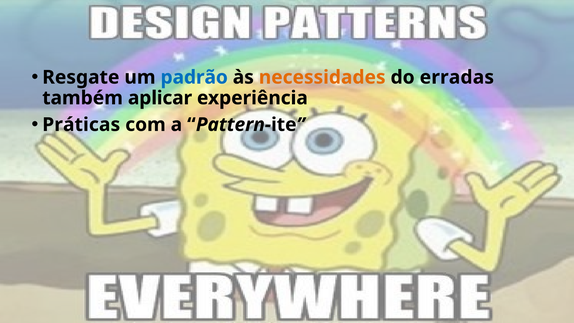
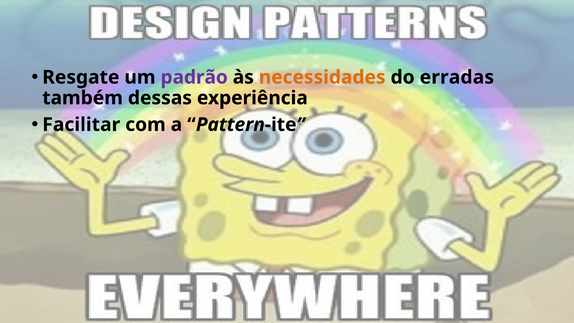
padrão colour: blue -> purple (194, 77)
aplicar: aplicar -> dessas (160, 98)
Práticas: Práticas -> Facilitar (81, 125)
